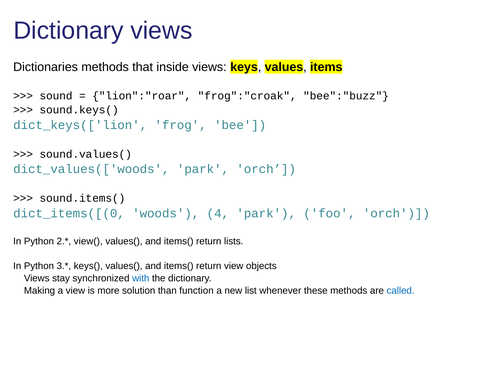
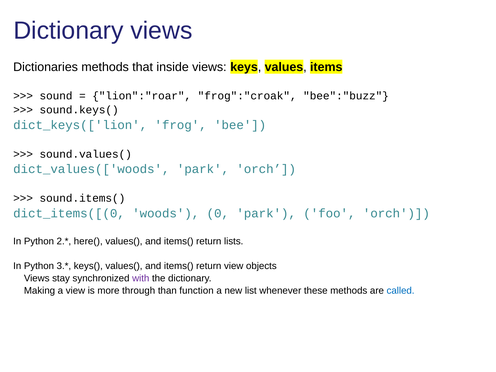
4: 4 -> 0 (218, 213)
view(: view( -> here( (88, 241)
with colour: blue -> purple (141, 278)
solution: solution -> through (139, 291)
